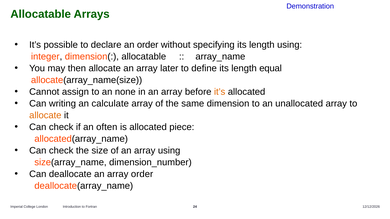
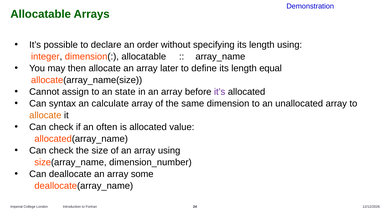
none: none -> state (125, 92)
it’s colour: orange -> purple (220, 92)
writing: writing -> syntax (62, 104)
piece: piece -> value (182, 127)
array order: order -> some (142, 174)
